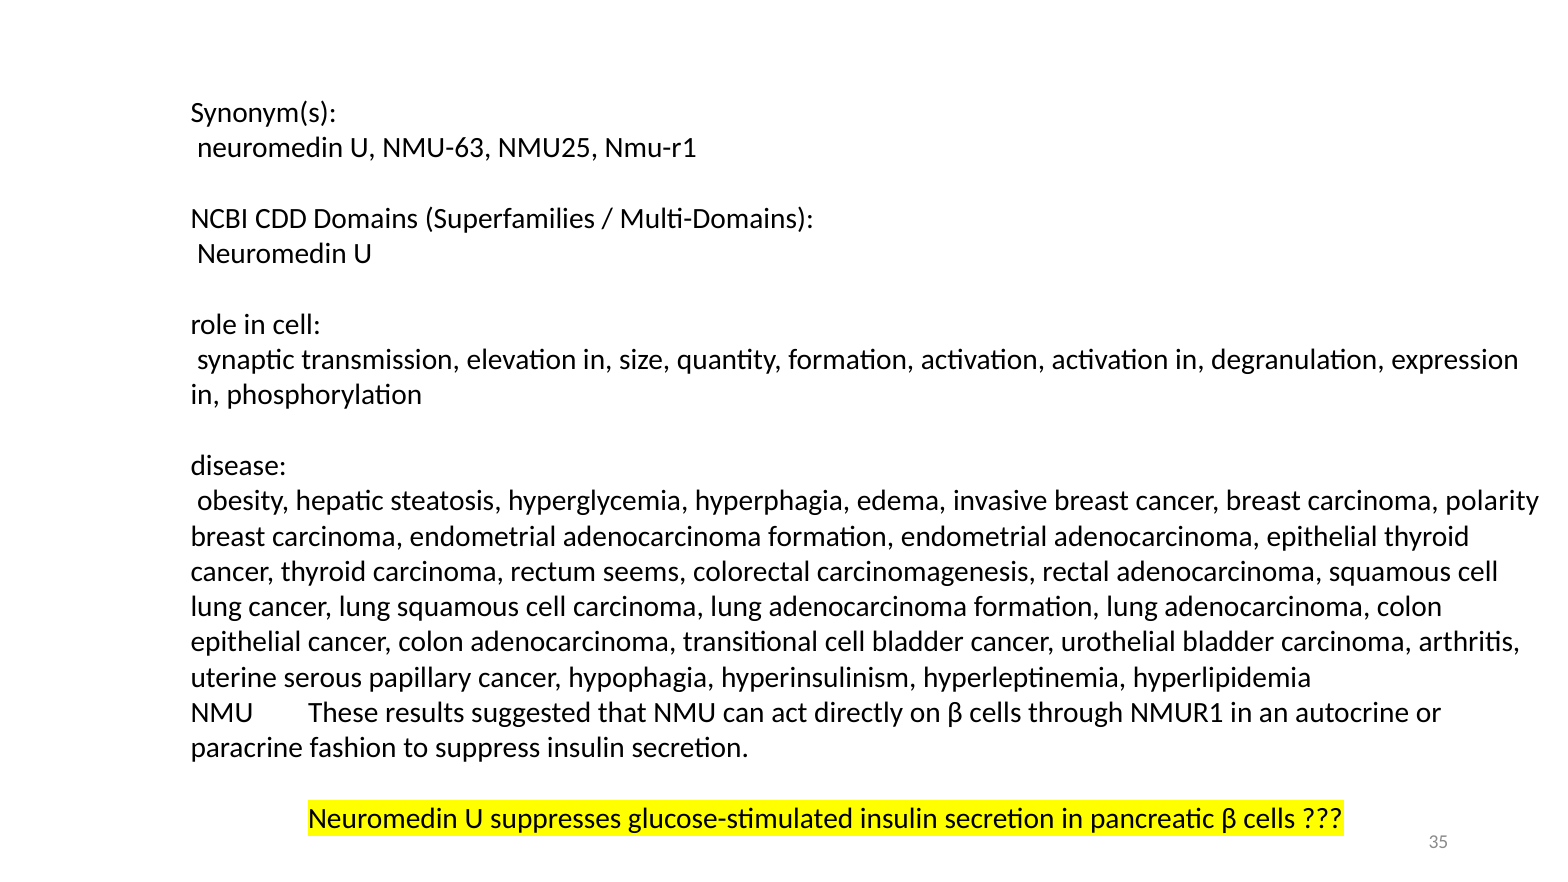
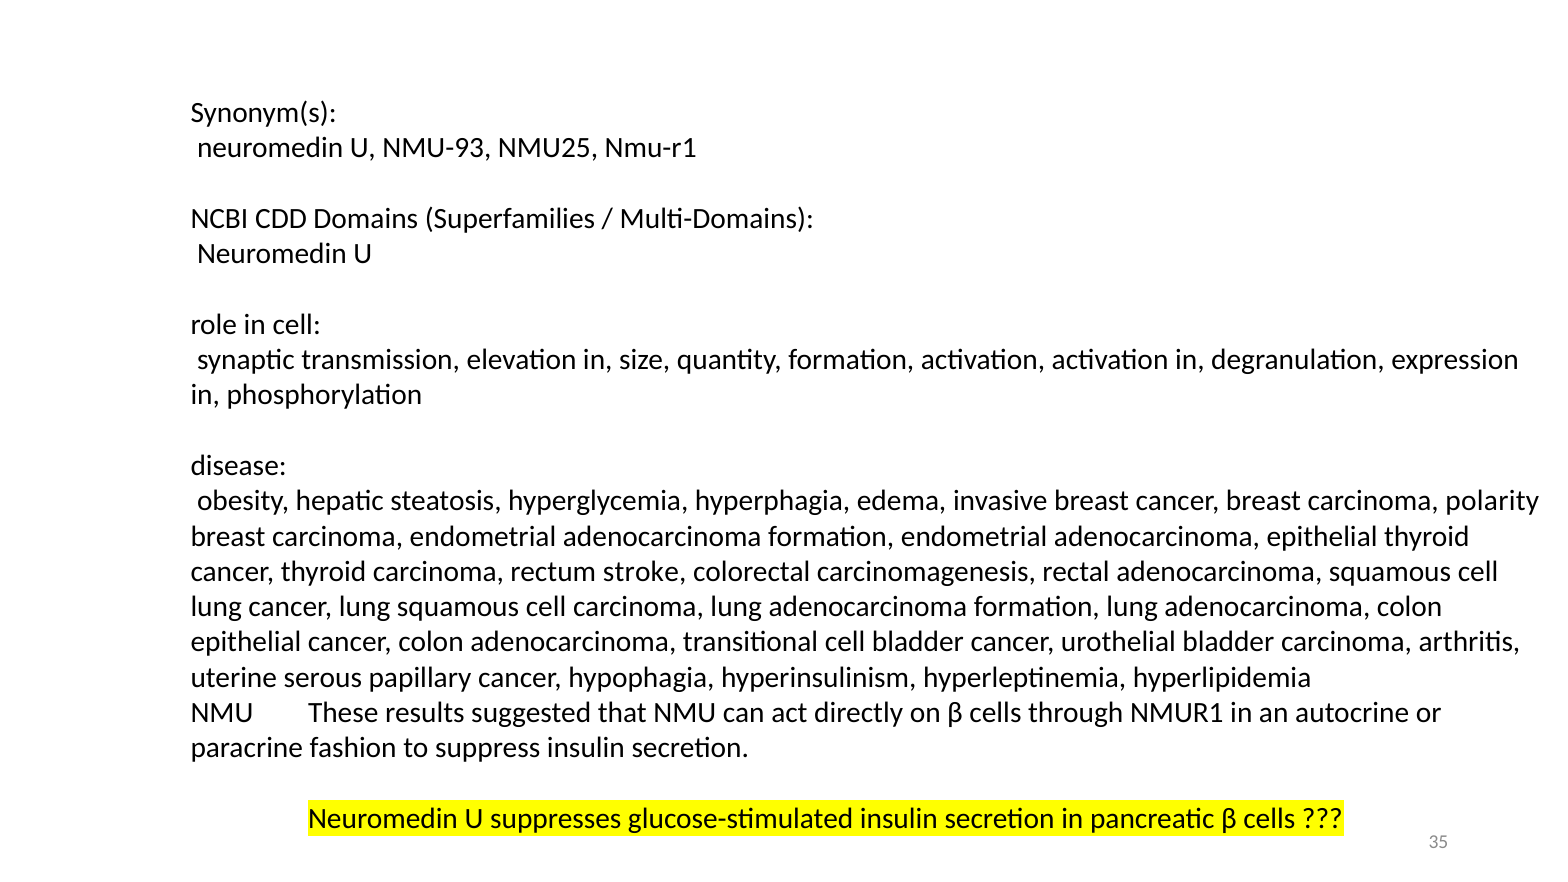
NMU-63: NMU-63 -> NMU-93 (437, 148)
seems: seems -> stroke (645, 572)
